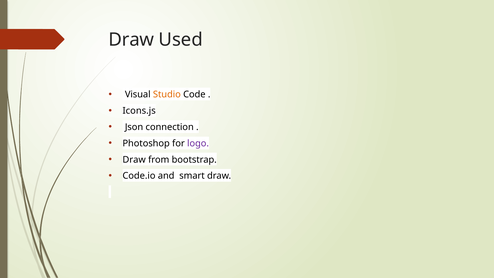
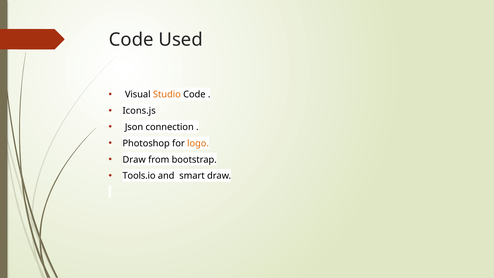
Draw: Draw -> Code (131, 40)
logo colour: purple -> orange (198, 143)
Code.io: Code.io -> Tools.io (139, 176)
